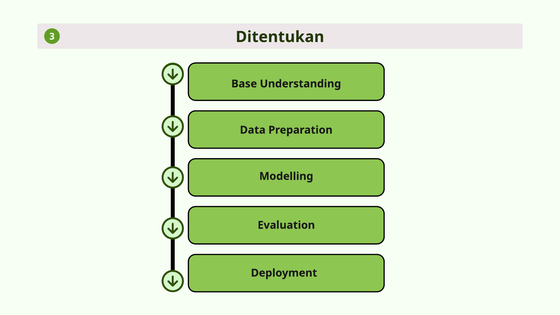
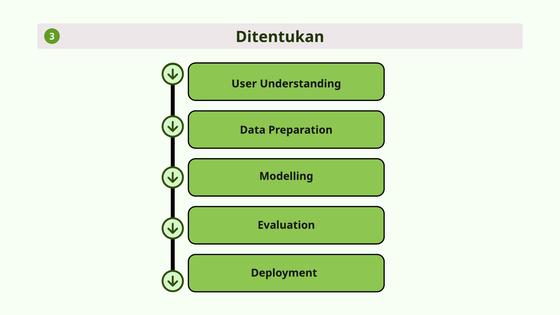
Base: Base -> User (244, 84)
